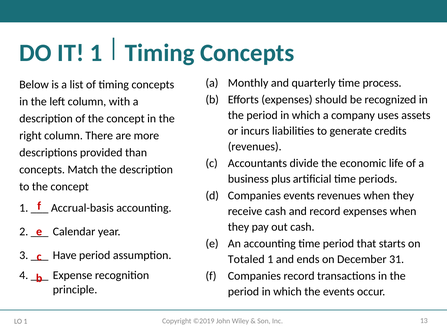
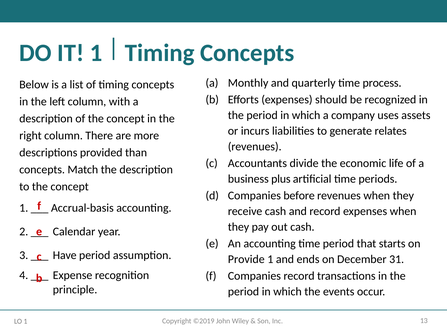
credits: credits -> relates (391, 131)
Companies events: events -> before (299, 195)
Totaled: Totaled -> Provide (246, 259)
